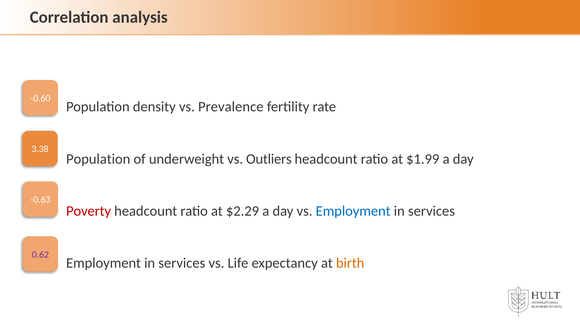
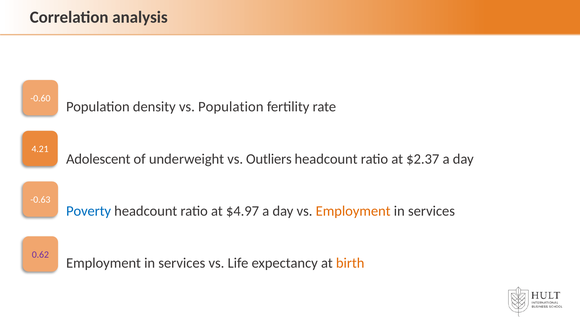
vs Prevalence: Prevalence -> Population (231, 107)
3.38: 3.38 -> 4.21 (40, 149)
Population: Population -> Adolescent (98, 159)
$1.99: $1.99 -> $2.37 (423, 159)
Poverty colour: red -> blue (89, 211)
$2.29: $2.29 -> $4.97 (243, 211)
Employment colour: blue -> orange (353, 211)
